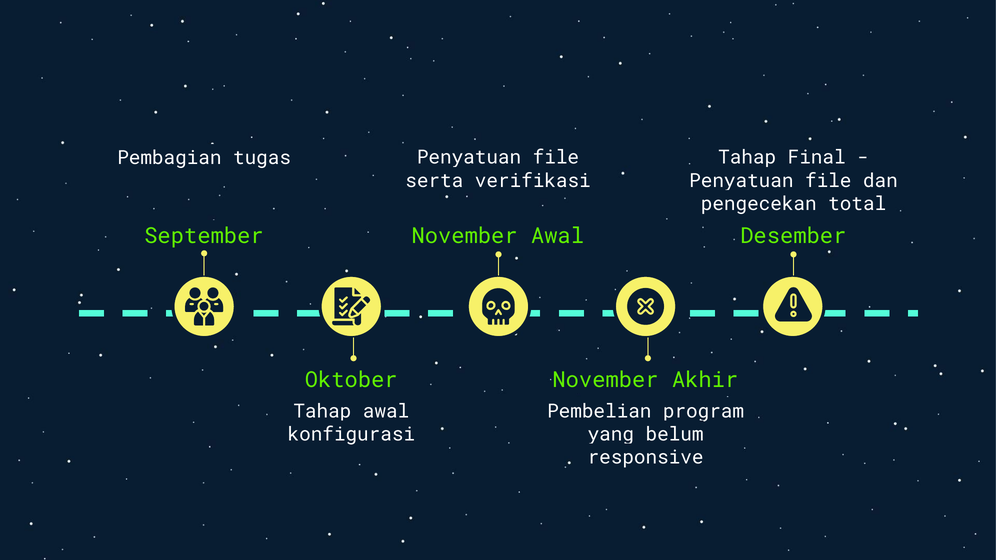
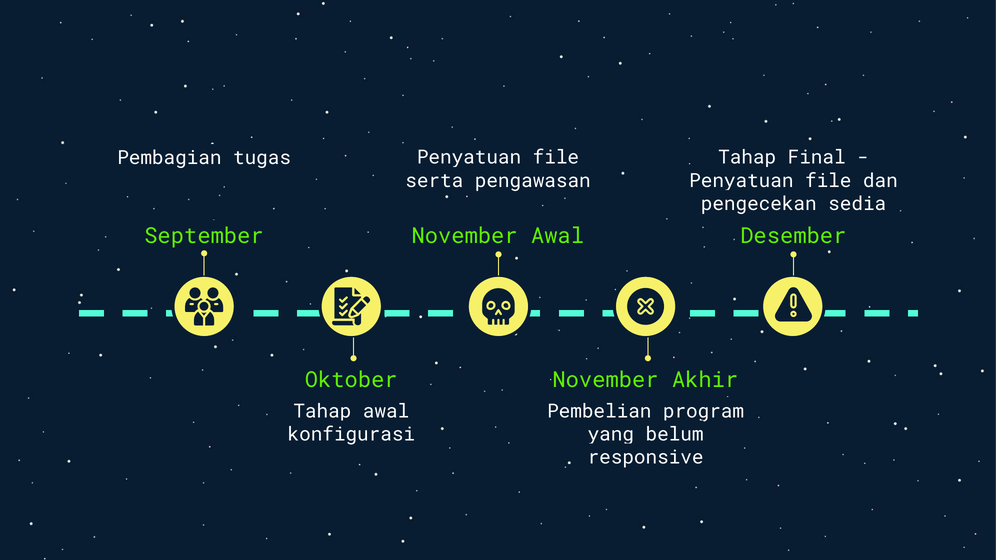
verifikasi: verifikasi -> pengawasan (533, 181)
total: total -> sedia (857, 204)
